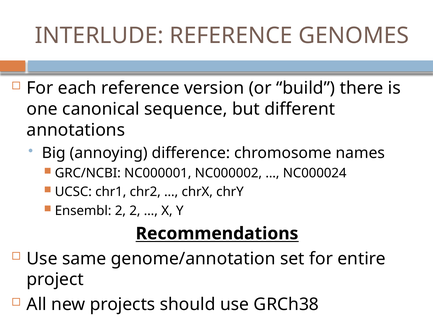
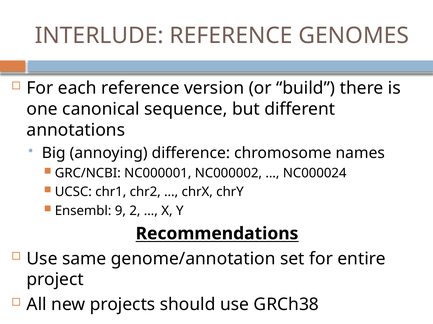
Ensembl 2: 2 -> 9 (120, 211)
